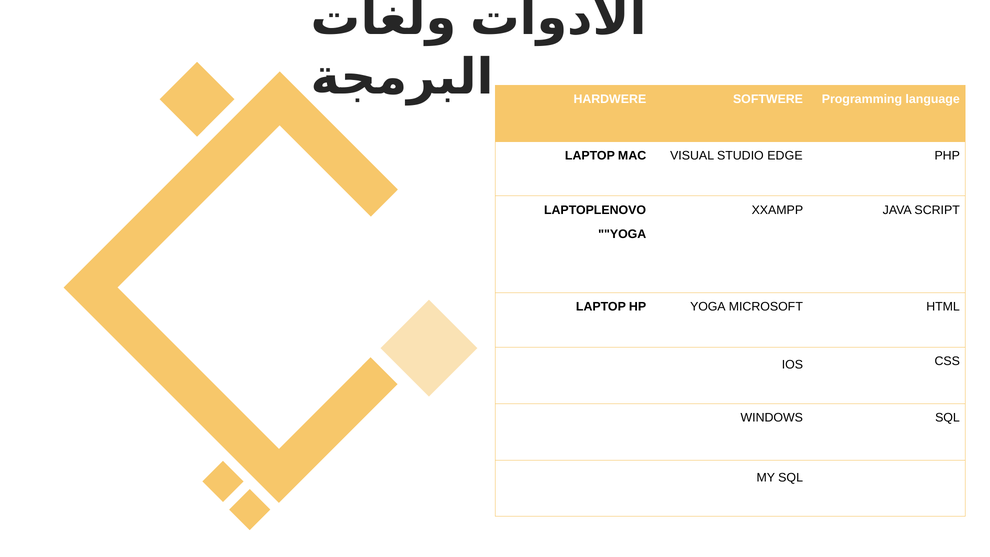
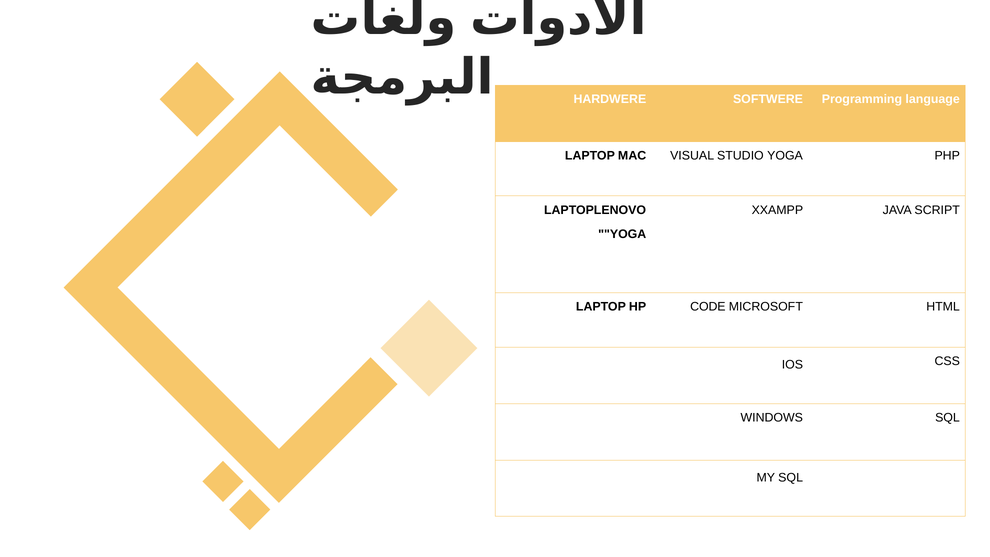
STUDIO EDGE: EDGE -> YOGA (785, 156)
HP YOGA: YOGA -> CODE (708, 307)
